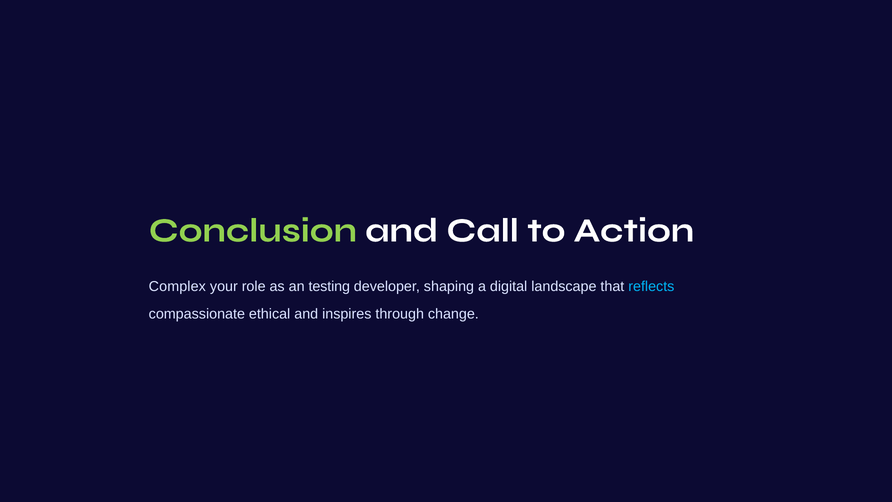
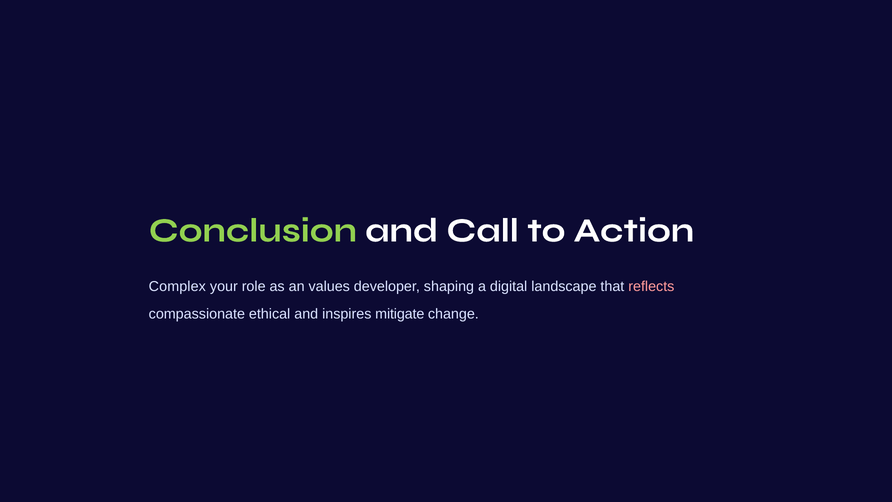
testing: testing -> values (329, 286)
reflects colour: light blue -> pink (651, 286)
through: through -> mitigate (400, 314)
